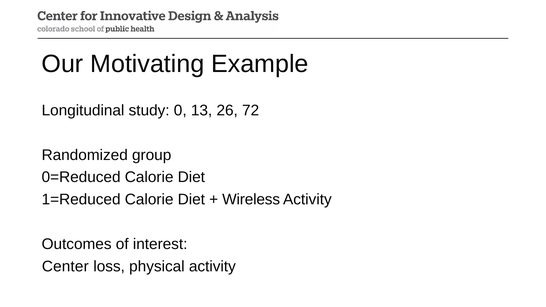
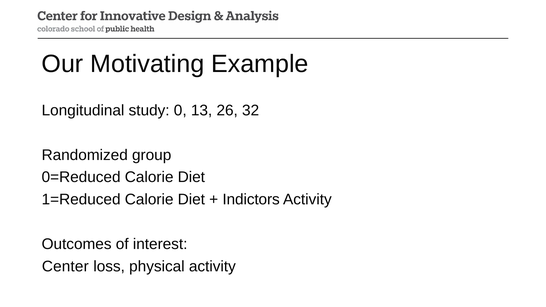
72: 72 -> 32 (251, 110)
Wireless: Wireless -> Indictors (251, 200)
